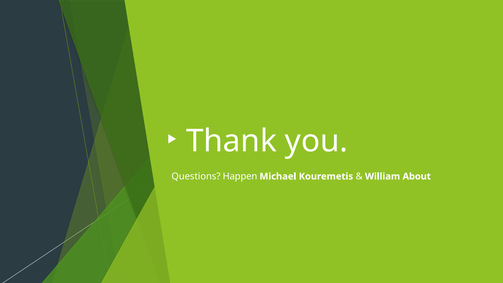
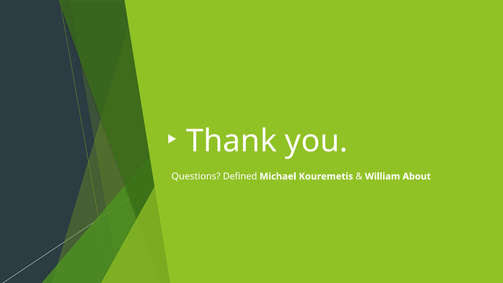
Happen: Happen -> Defined (240, 176)
